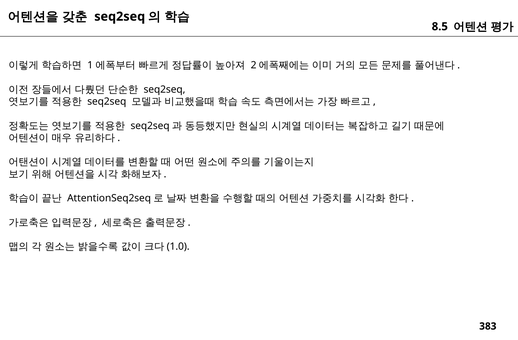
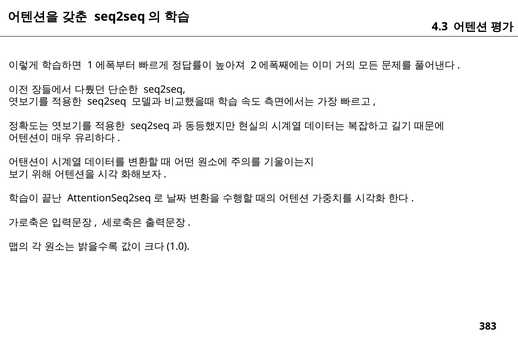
8.5: 8.5 -> 4.3 (440, 27)
